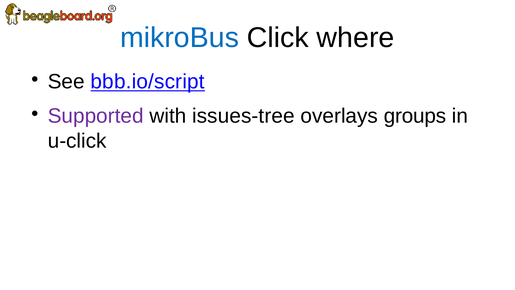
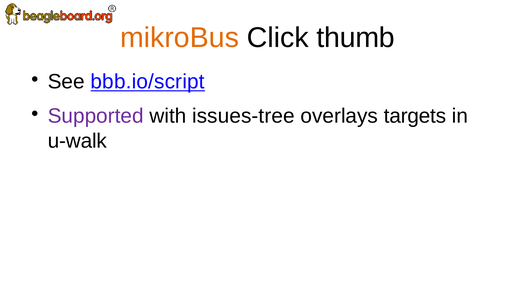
mikroBus colour: blue -> orange (180, 38)
where: where -> thumb (356, 38)
groups: groups -> targets (415, 116)
u-click: u-click -> u-walk (77, 141)
